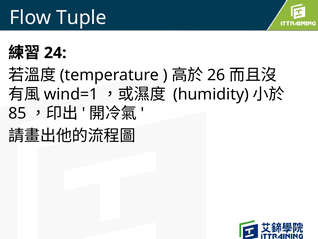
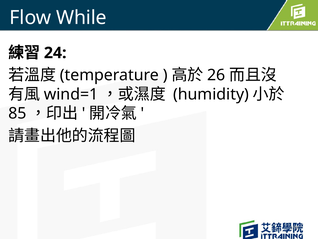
Tuple: Tuple -> While (81, 18)
